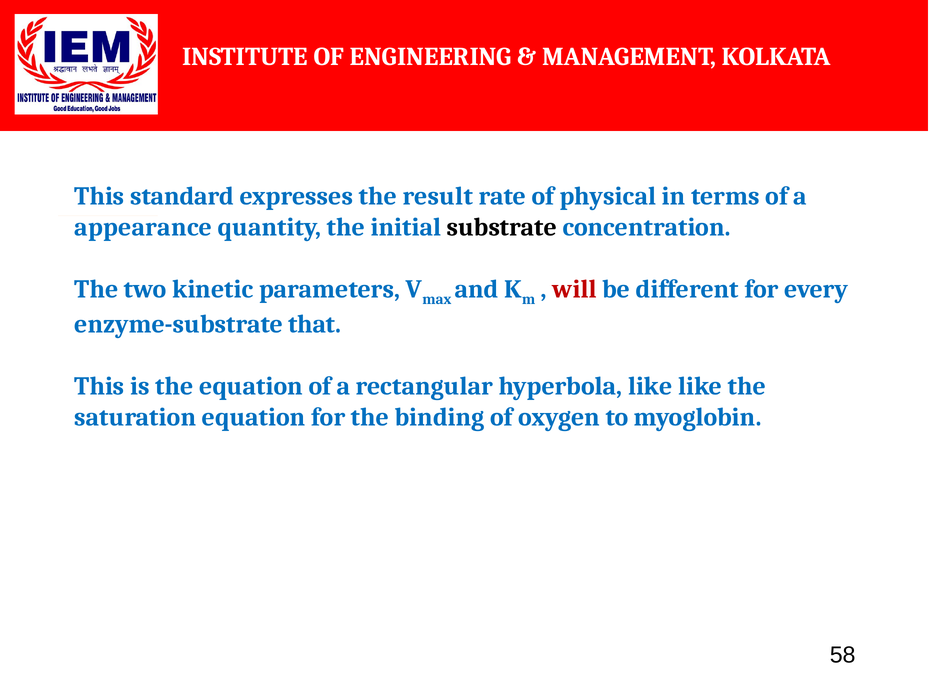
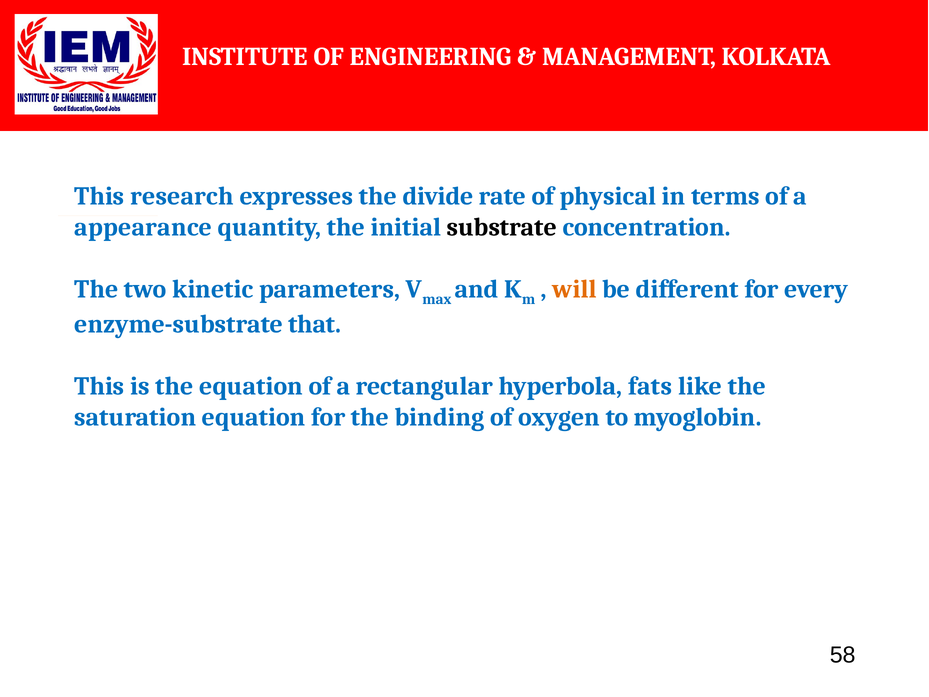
standard: standard -> research (182, 196)
result: result -> divide (438, 196)
will colour: red -> orange (575, 289)
hyperbola like: like -> fats (650, 386)
